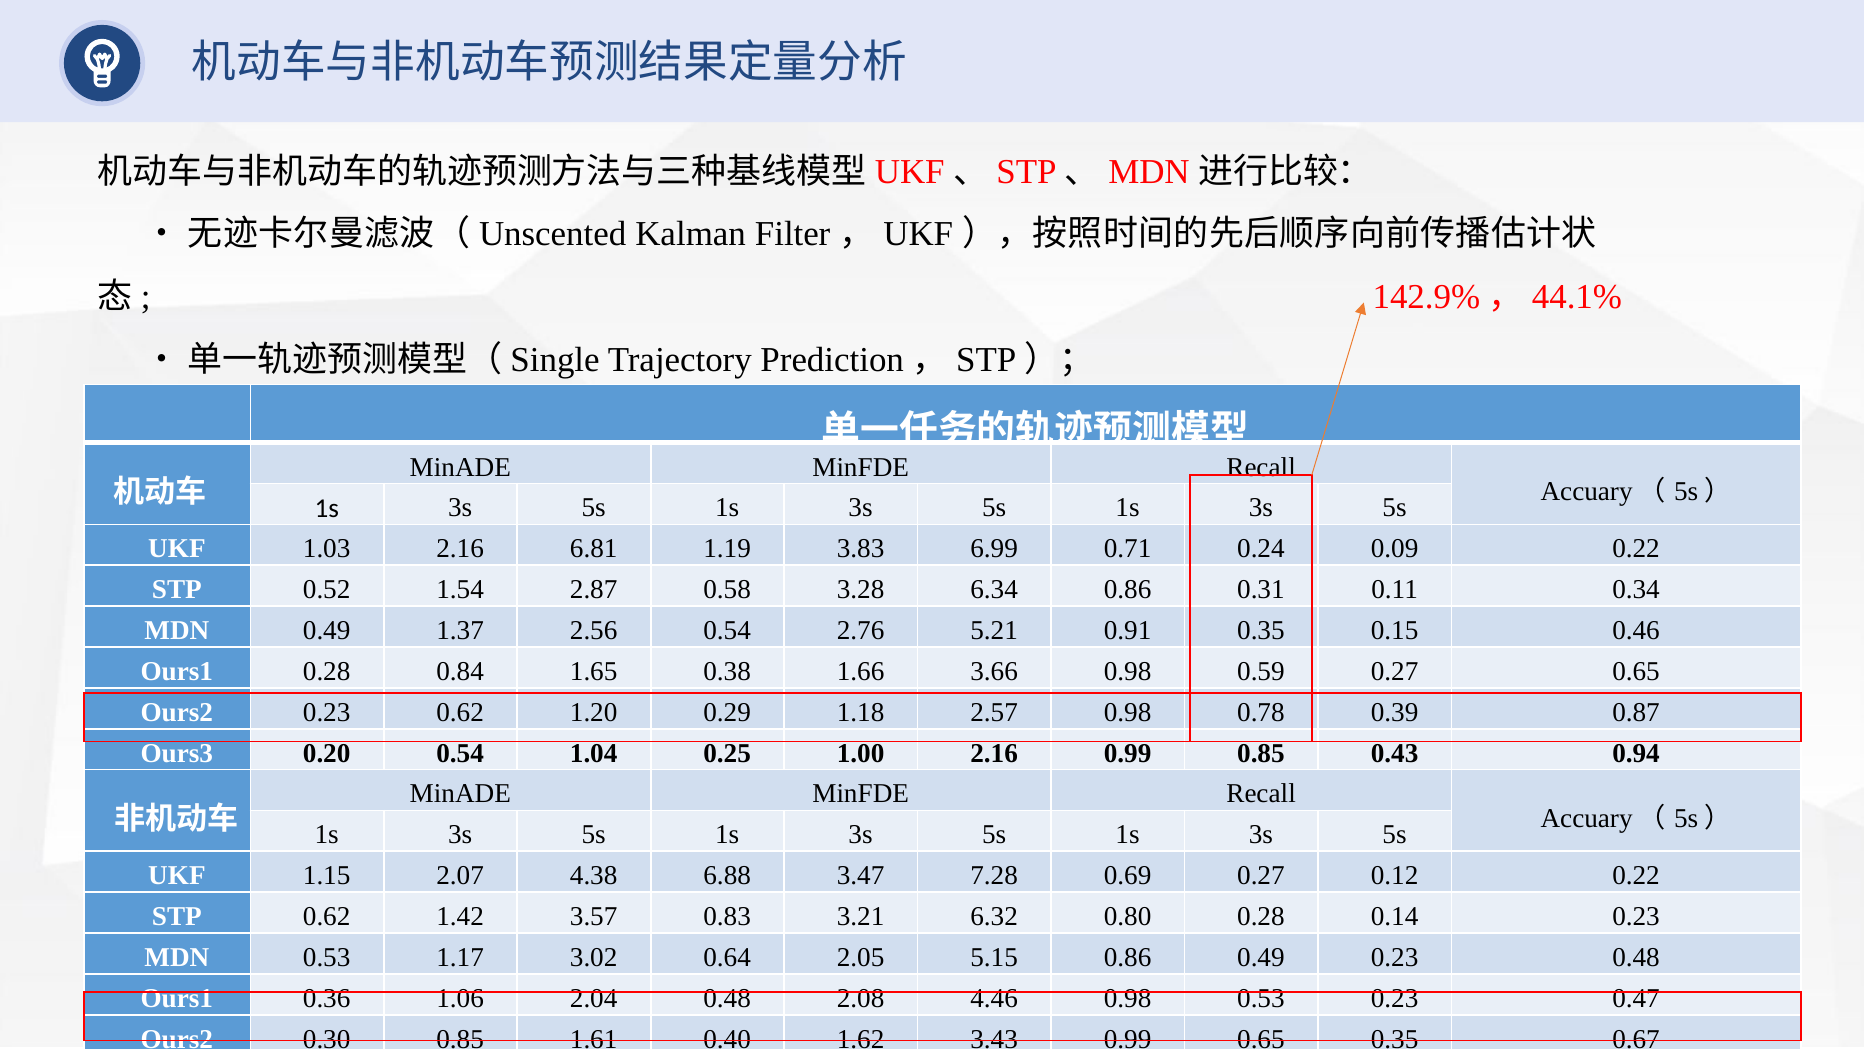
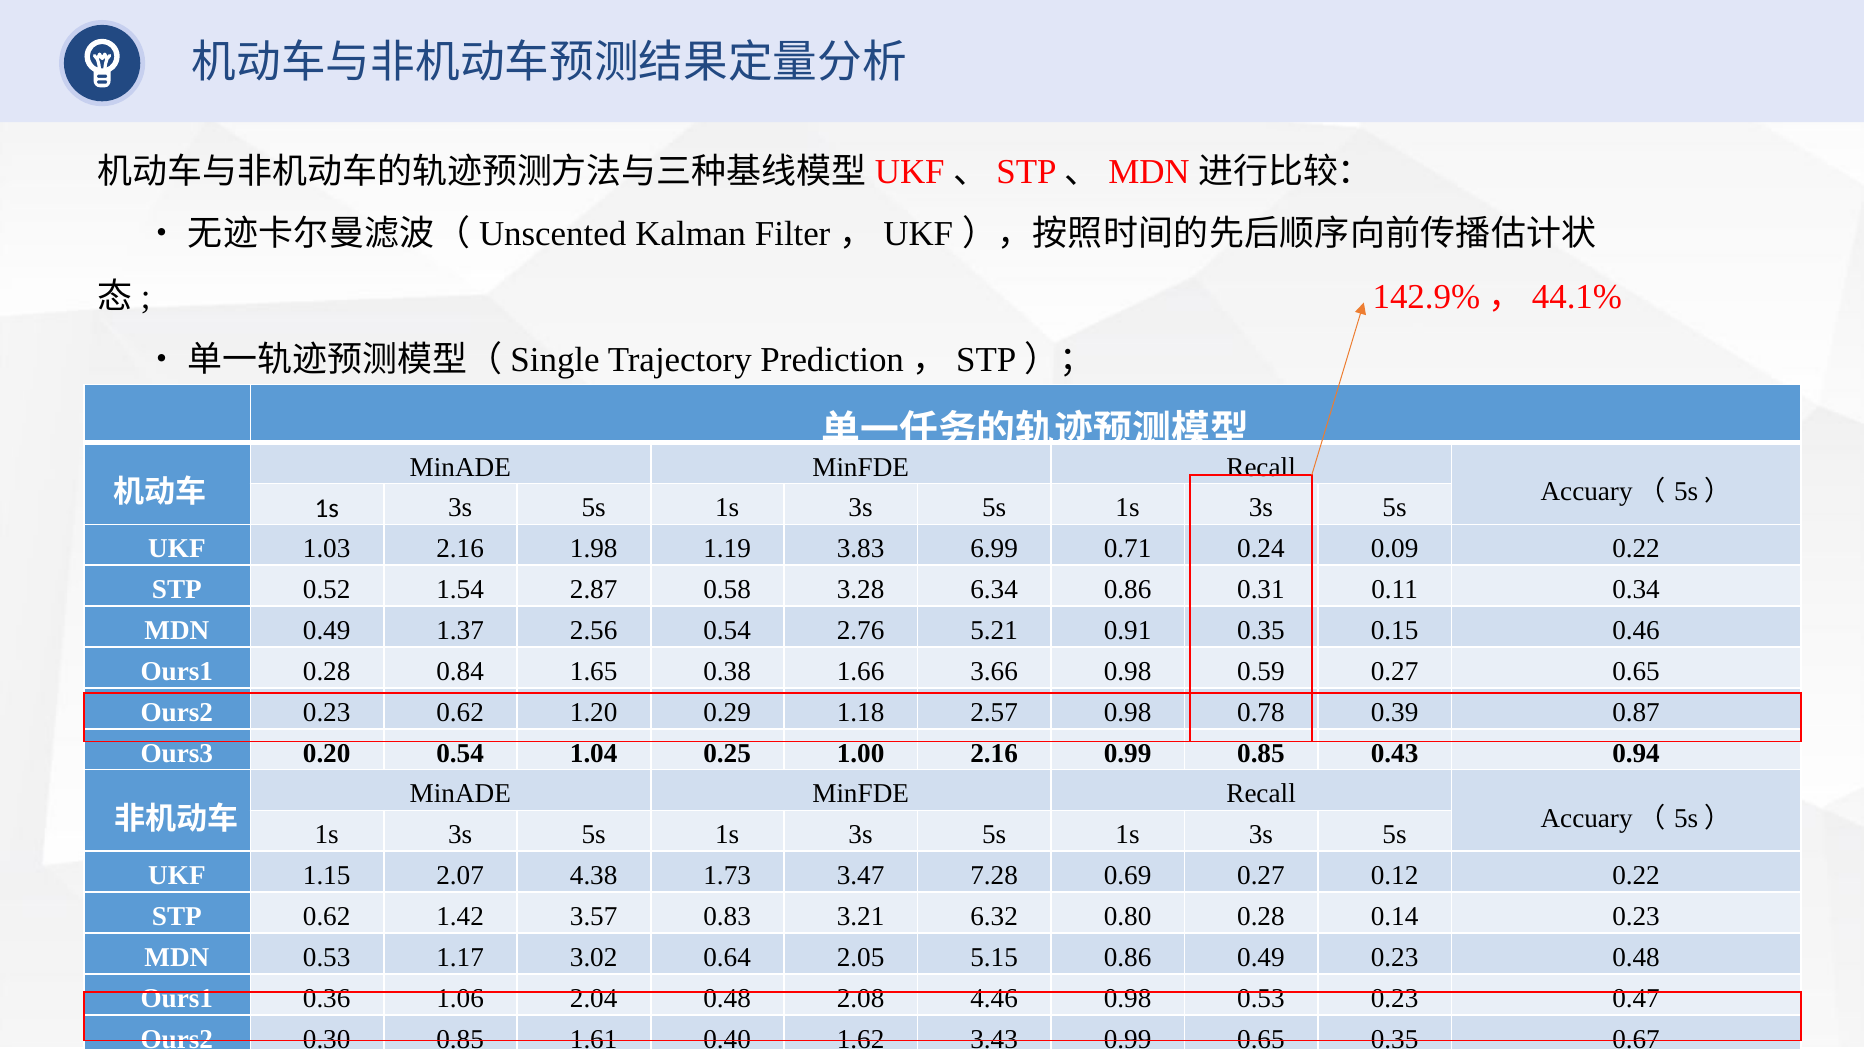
6.81: 6.81 -> 1.98 (594, 549)
6.88: 6.88 -> 1.73 (727, 875)
